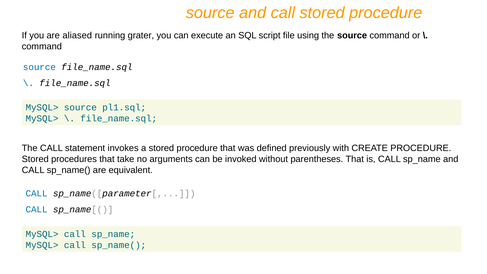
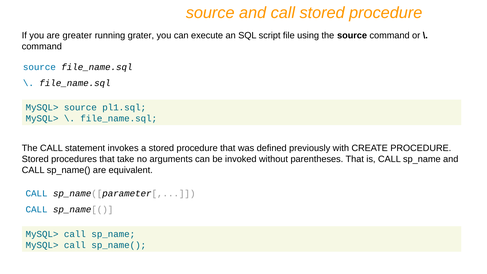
aliased: aliased -> greater (77, 36)
